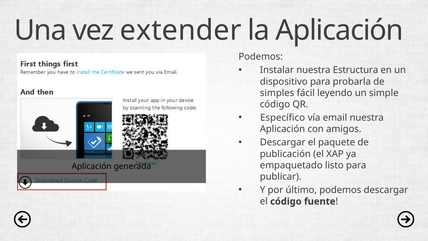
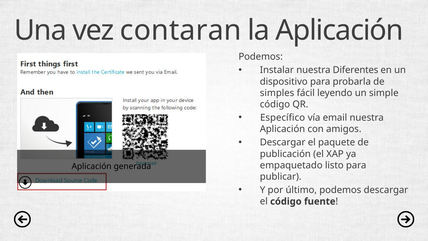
extender: extender -> contaran (181, 31)
Estructura: Estructura -> Diferentes (356, 70)
